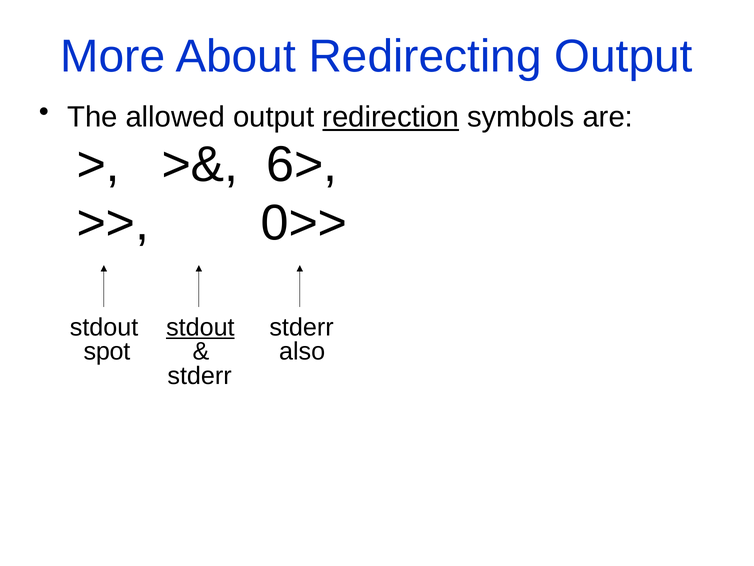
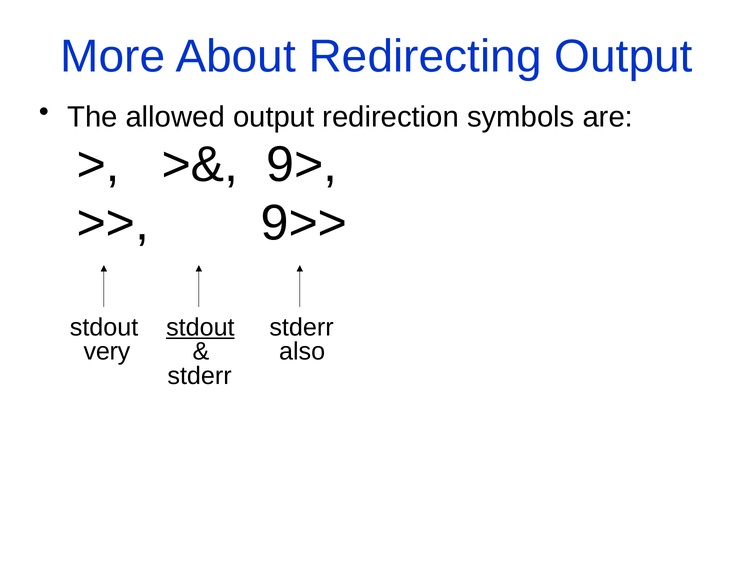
redirection underline: present -> none (391, 117)
6>: 6> -> 9> (302, 165)
0>>: 0>> -> 9>> (304, 223)
spot: spot -> very (107, 351)
